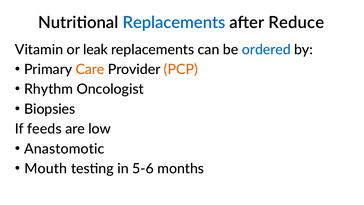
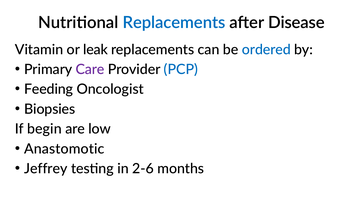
Reduce: Reduce -> Disease (296, 23)
Care colour: orange -> purple (90, 69)
PCP colour: orange -> blue (181, 69)
Rhythm: Rhythm -> Feeding (49, 89)
feeds: feeds -> begin (44, 129)
Mouth: Mouth -> Jeffrey (46, 169)
5-6: 5-6 -> 2-6 (143, 169)
